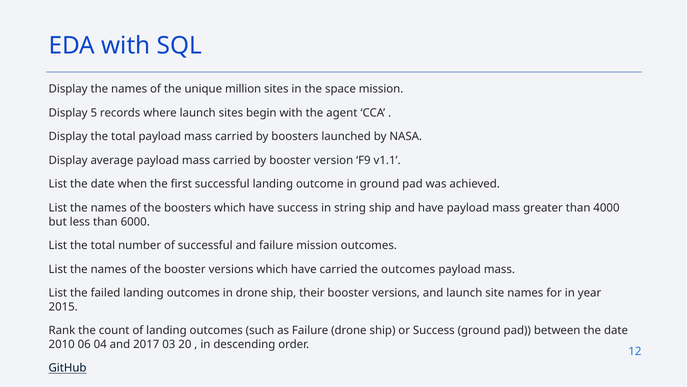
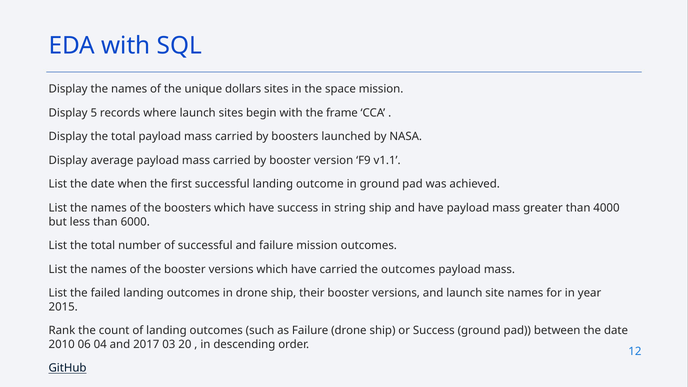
million: million -> dollars (243, 89)
agent: agent -> frame (342, 113)
